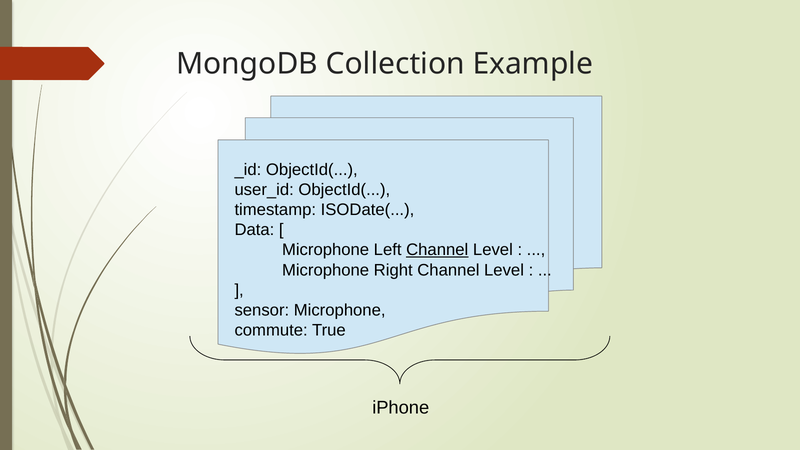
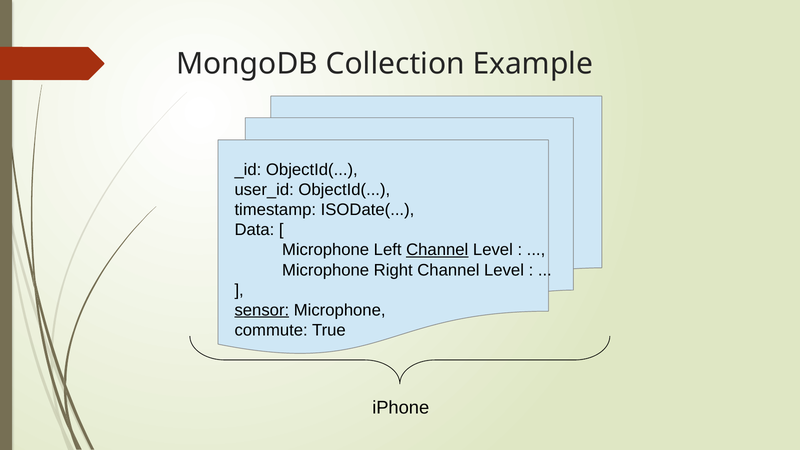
sensor underline: none -> present (262, 310)
